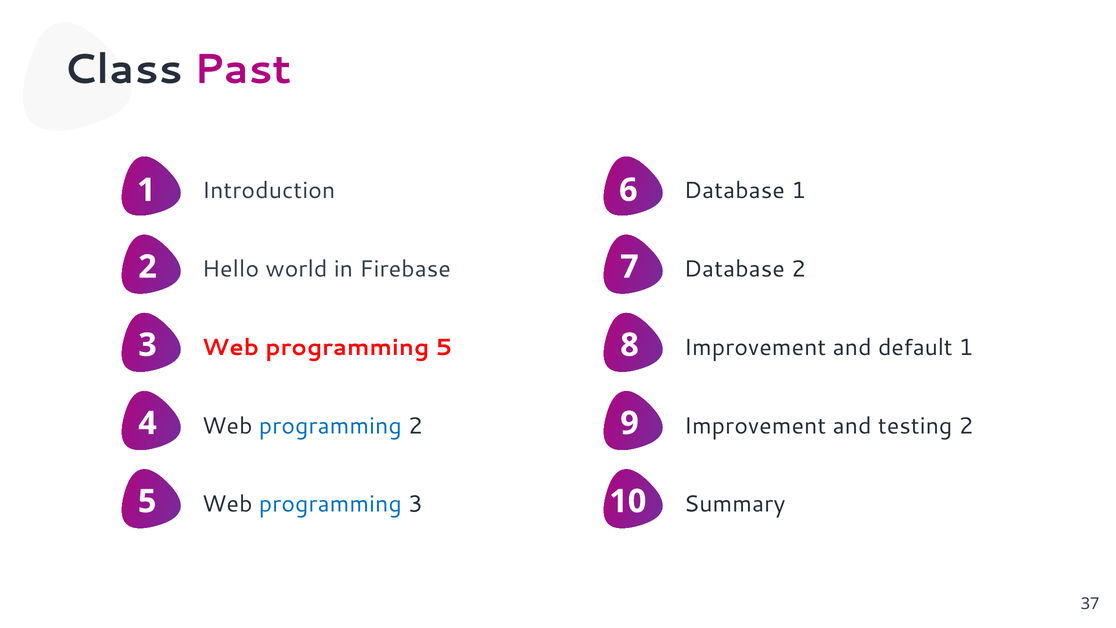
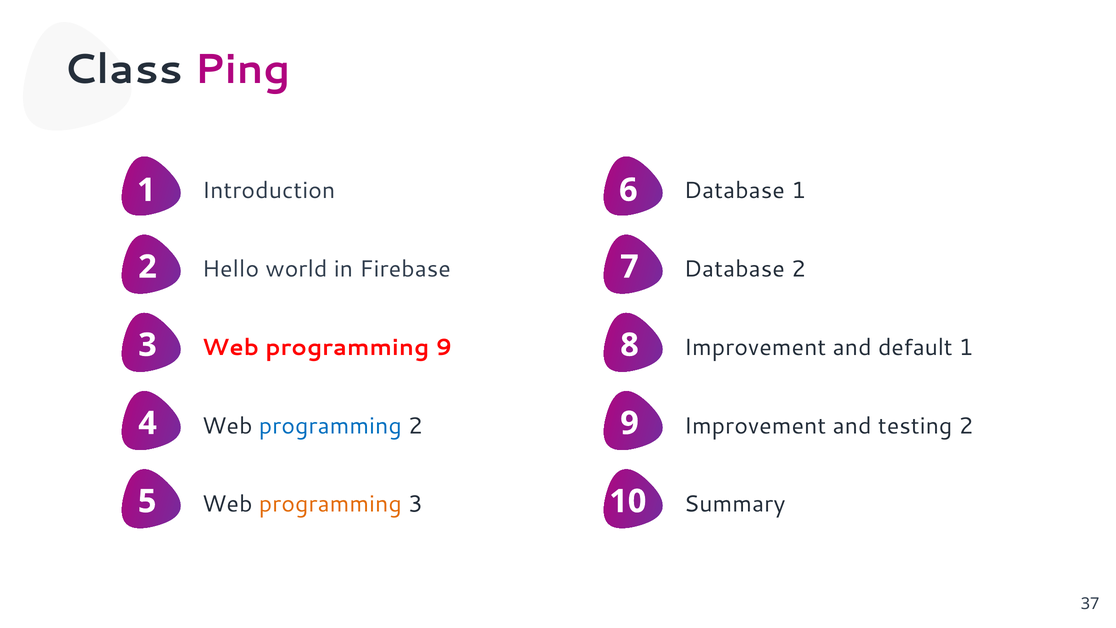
Past: Past -> Ping (243, 69)
programming 5: 5 -> 9 (444, 347)
programming colour: blue -> orange (330, 504)
